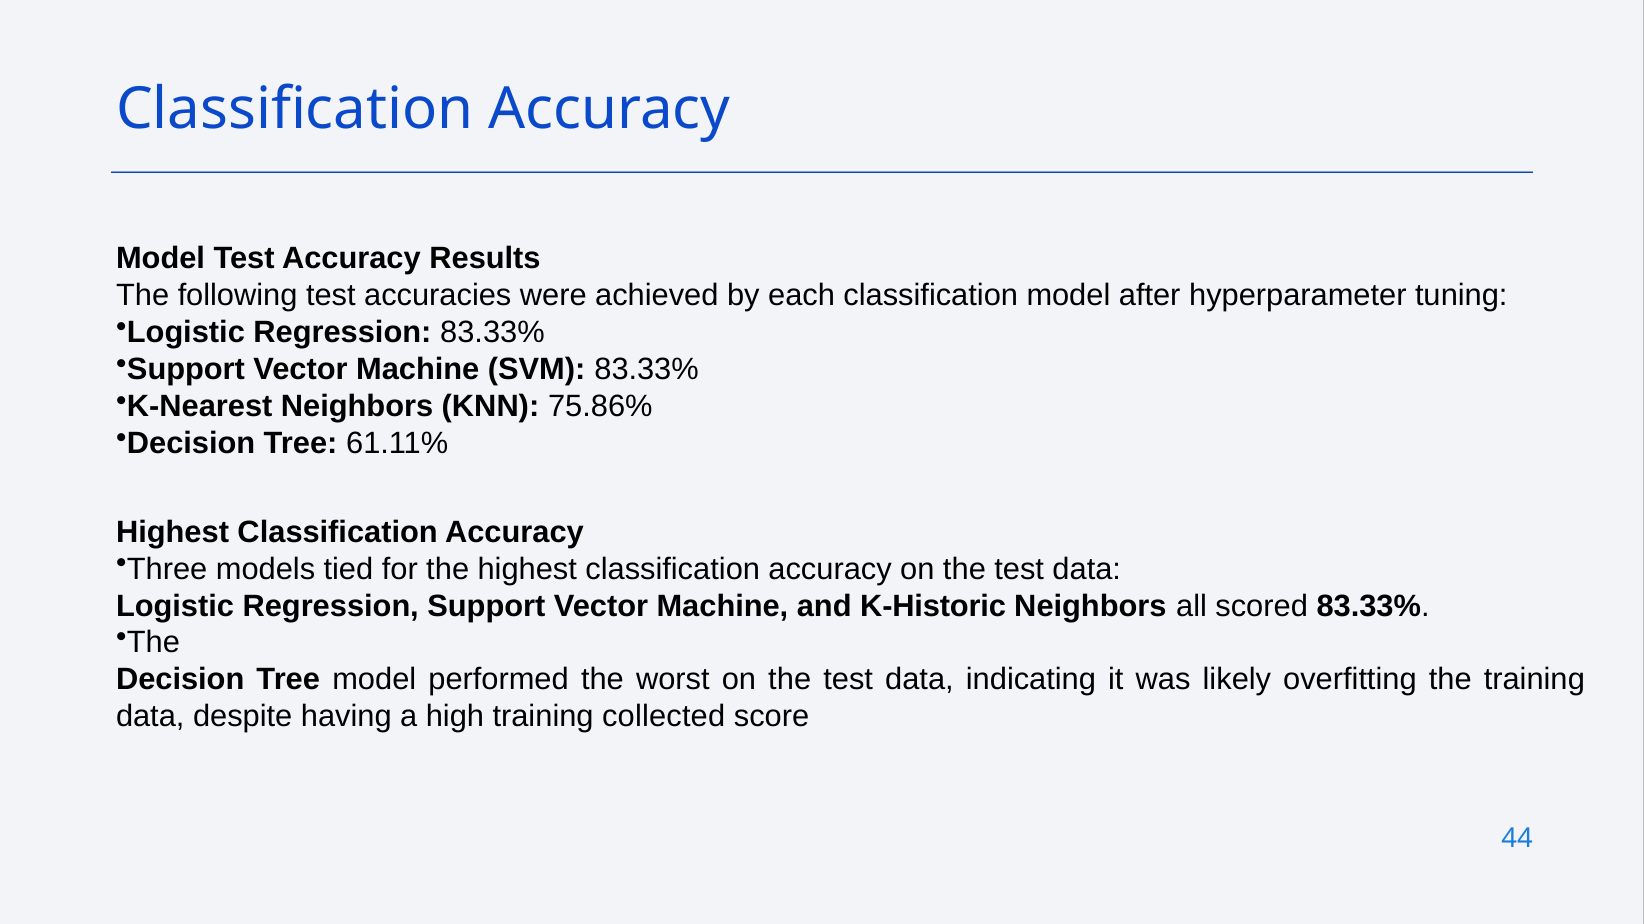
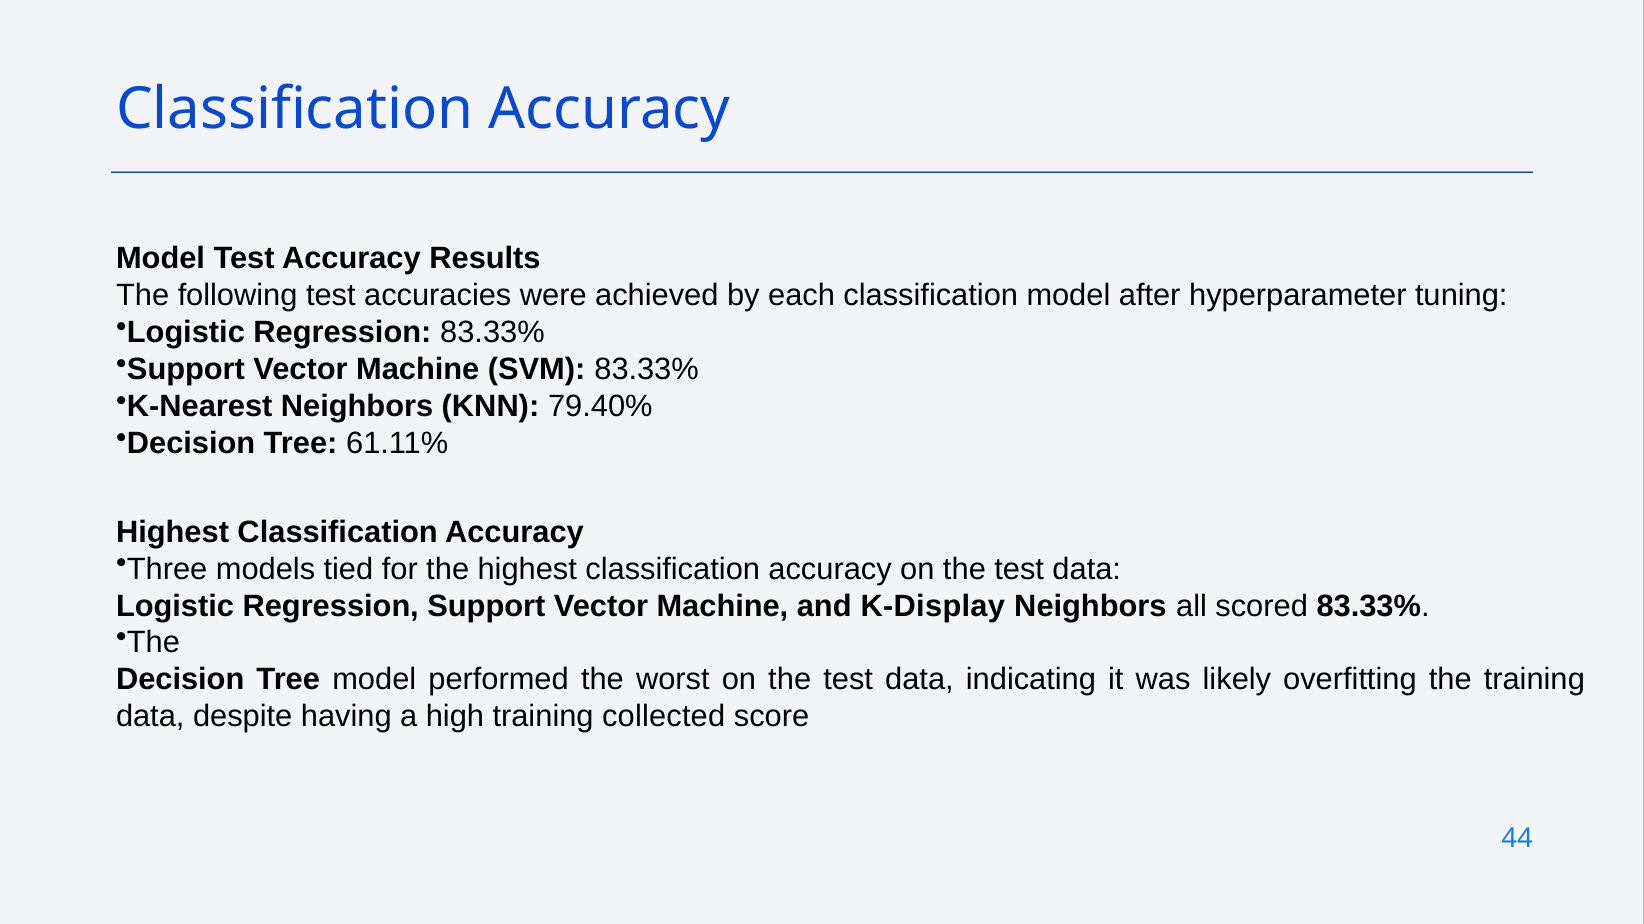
75.86%: 75.86% -> 79.40% (600, 406)
K-Historic: K-Historic -> K-Display (933, 606)
